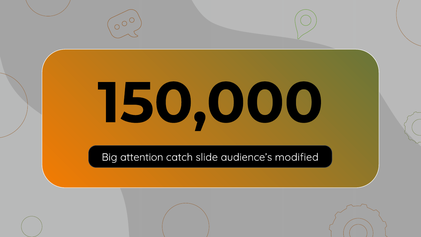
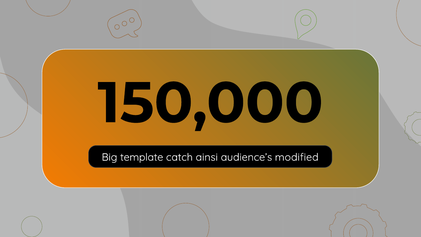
attention: attention -> template (142, 157)
slide: slide -> ainsi (207, 157)
